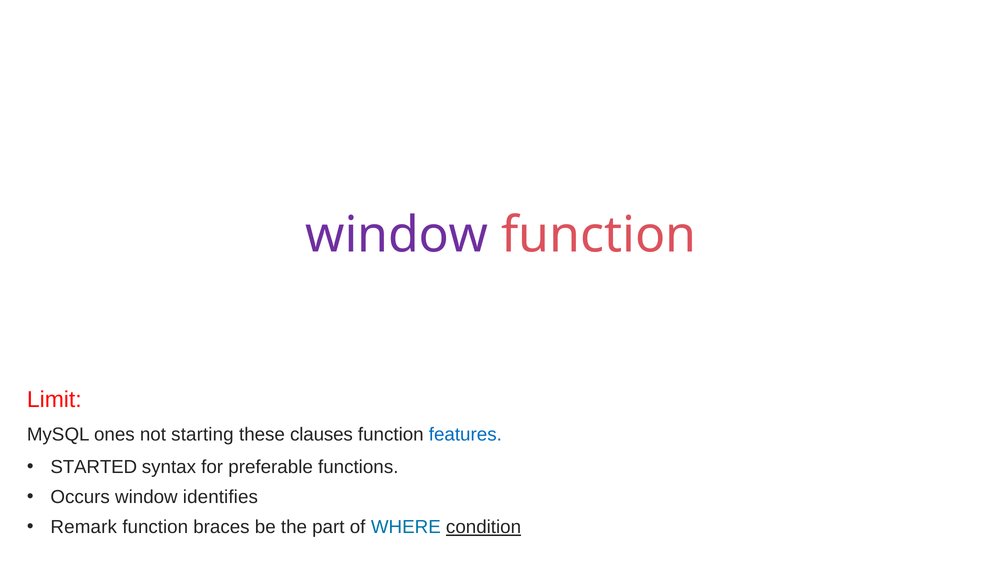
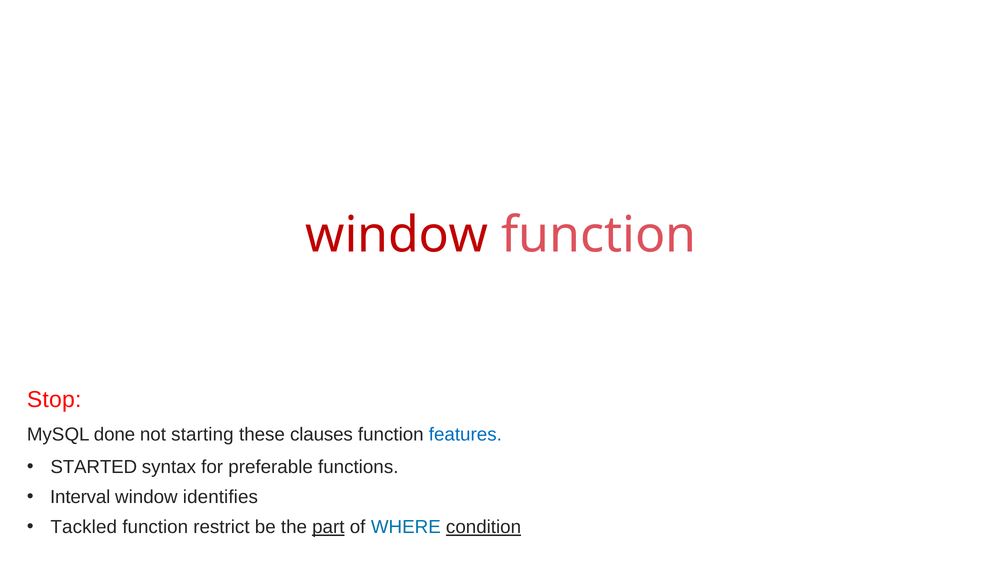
window colour: purple -> red (397, 235)
Limit: Limit -> Stop (54, 399)
ones: ones -> done (114, 434)
Occurs: Occurs -> Interval (80, 497)
Remark: Remark -> Tackled (84, 527)
braces: braces -> restrict (221, 527)
part underline: none -> present (328, 527)
